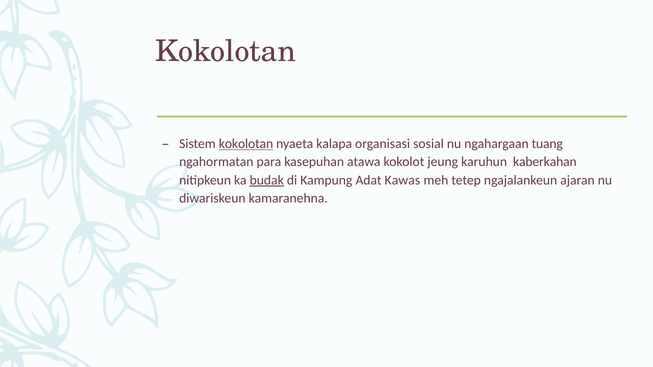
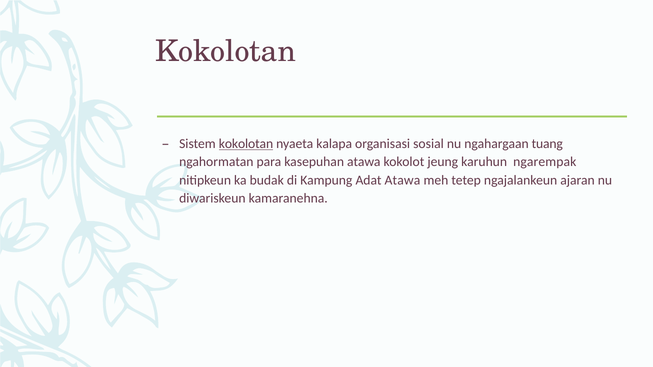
kaberkahan: kaberkahan -> ngarempak (545, 162)
budak underline: present -> none (267, 180)
Adat Kawas: Kawas -> Atawa (402, 180)
